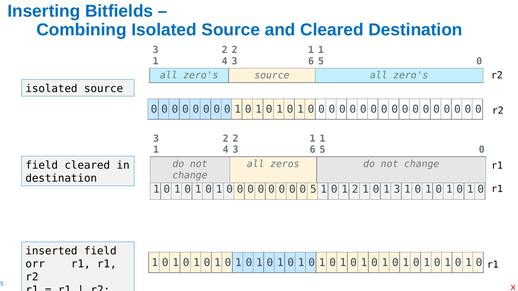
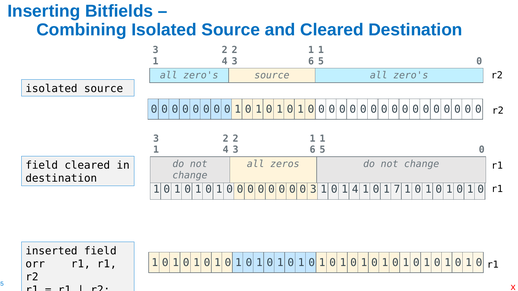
5: 5 -> 3 (313, 190)
0 1 2: 2 -> 4 (355, 190)
1 3: 3 -> 7 (397, 190)
